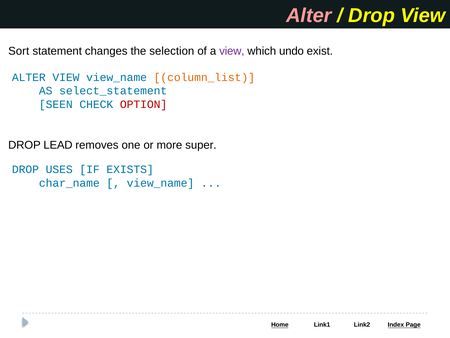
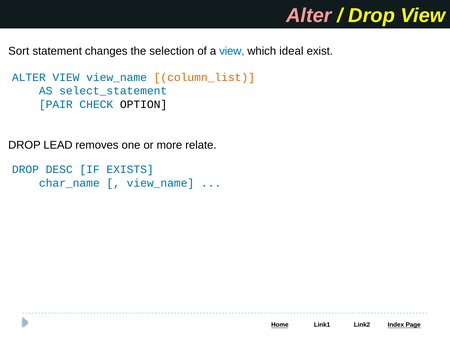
view colour: purple -> blue (232, 51)
undo: undo -> ideal (291, 51)
SEEN: SEEN -> PAIR (56, 104)
OPTION colour: red -> black (144, 104)
super: super -> relate (201, 145)
USES: USES -> DESC (59, 169)
